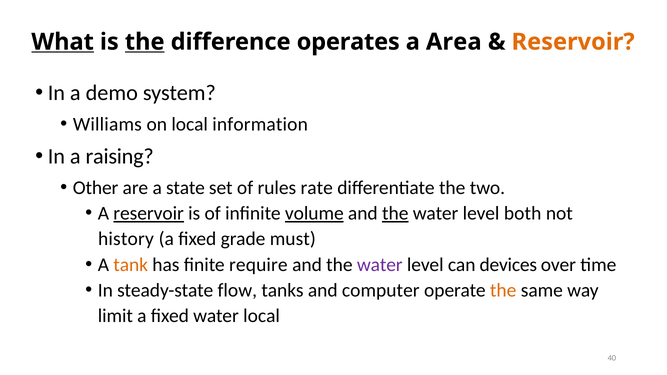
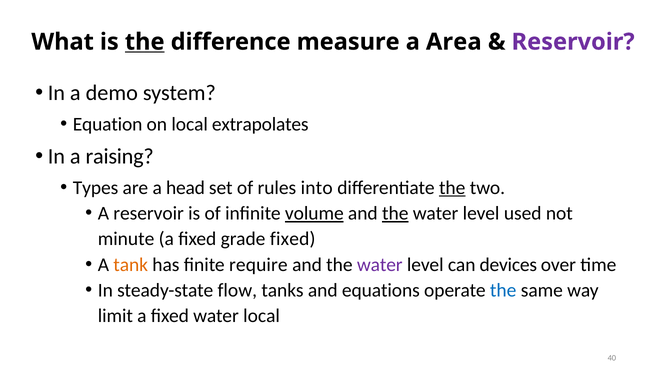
What underline: present -> none (63, 42)
operates: operates -> measure (348, 42)
Reservoir colour: orange -> purple (573, 42)
Williams: Williams -> Equation (108, 124)
information: information -> extrapolates (260, 124)
Other: Other -> Types (96, 188)
state: state -> head (185, 188)
rate: rate -> into (317, 188)
the underline: none -> present (452, 188)
reservoir underline: present -> none (149, 213)
both: both -> used (523, 213)
history: history -> minute (126, 239)
grade must: must -> fixed (293, 239)
computer: computer -> equations (381, 290)
the colour: orange -> blue (503, 290)
